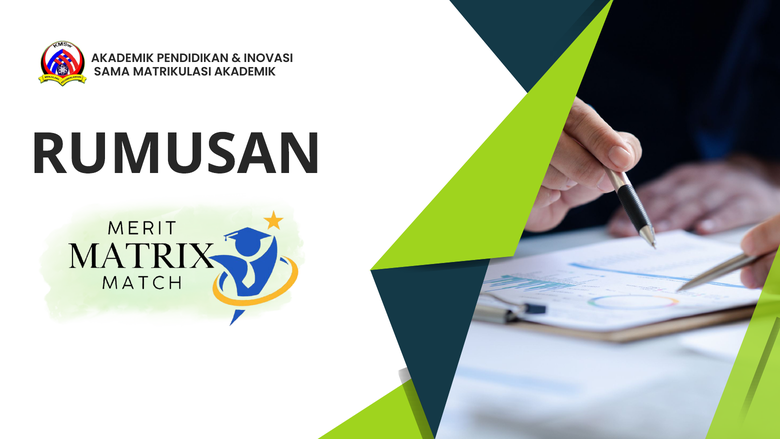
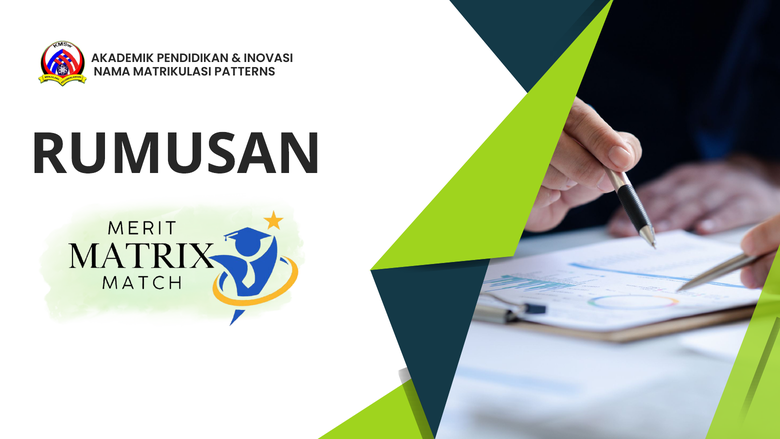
SAMA: SAMA -> NAMA (112, 72)
MATRIKULASI AKADEMIK: AKADEMIK -> PATTERNS (245, 72)
